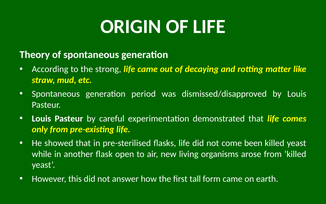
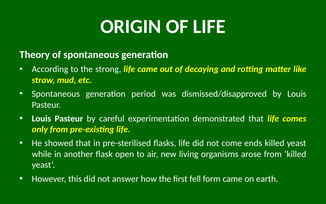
been: been -> ends (253, 143)
tall: tall -> fell (195, 179)
